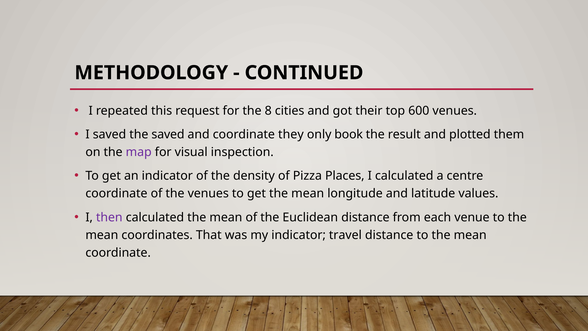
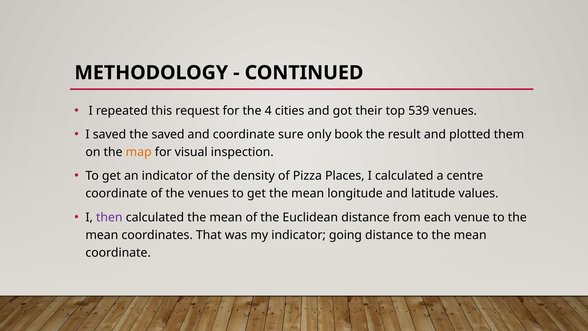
8: 8 -> 4 (268, 111)
600: 600 -> 539 (419, 111)
they: they -> sure (291, 134)
map colour: purple -> orange (139, 152)
travel: travel -> going (345, 235)
